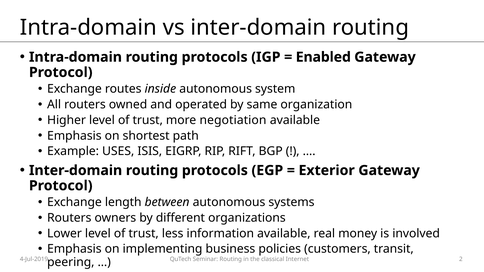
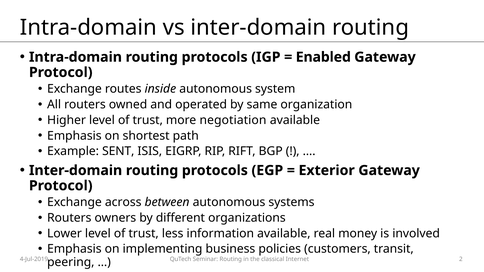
USES: USES -> SENT (118, 151)
length: length -> across (123, 202)
